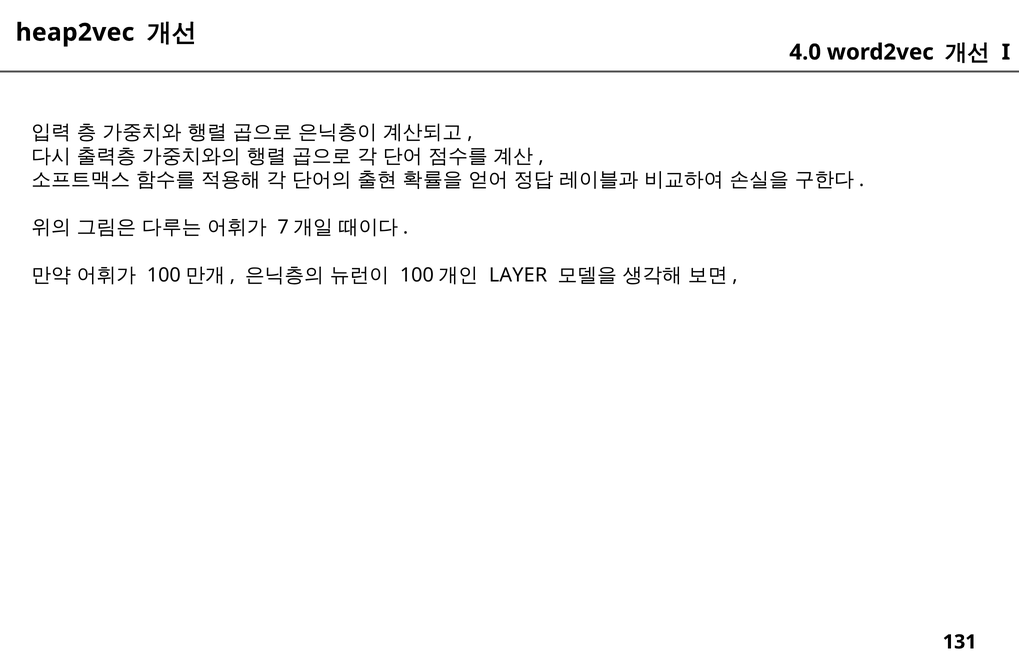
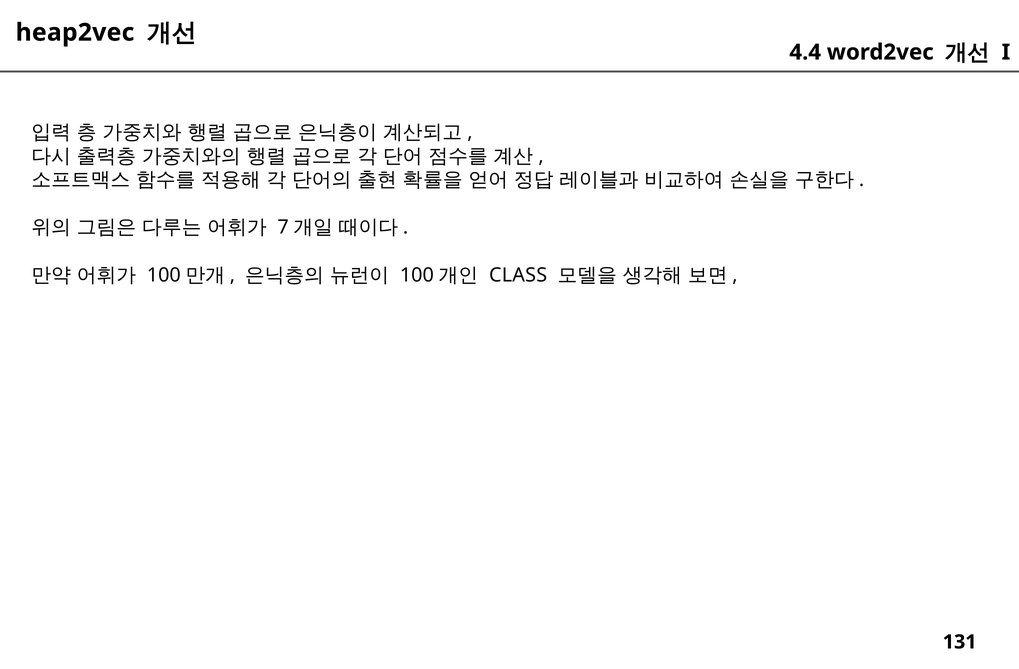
4.0: 4.0 -> 4.4 (805, 52)
LAYER: LAYER -> CLASS (518, 275)
